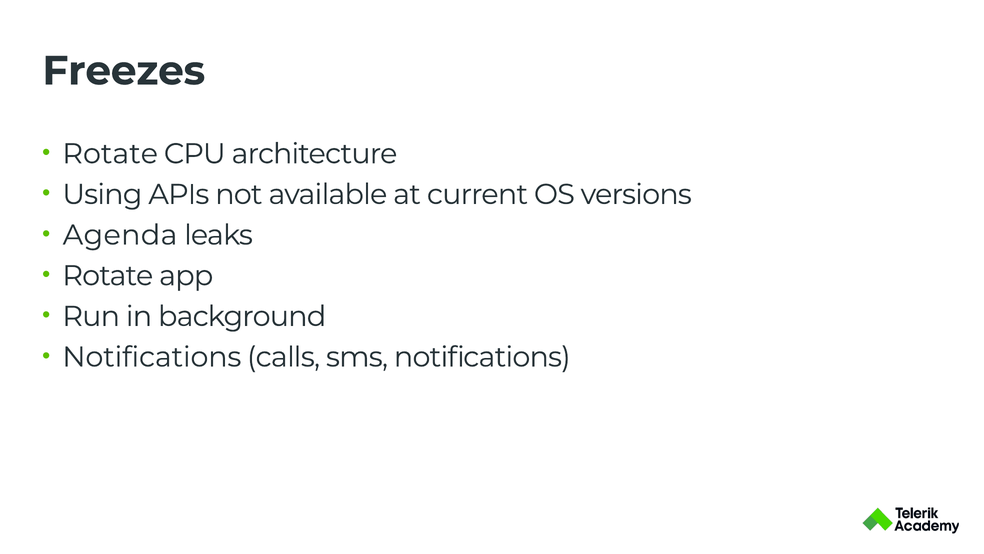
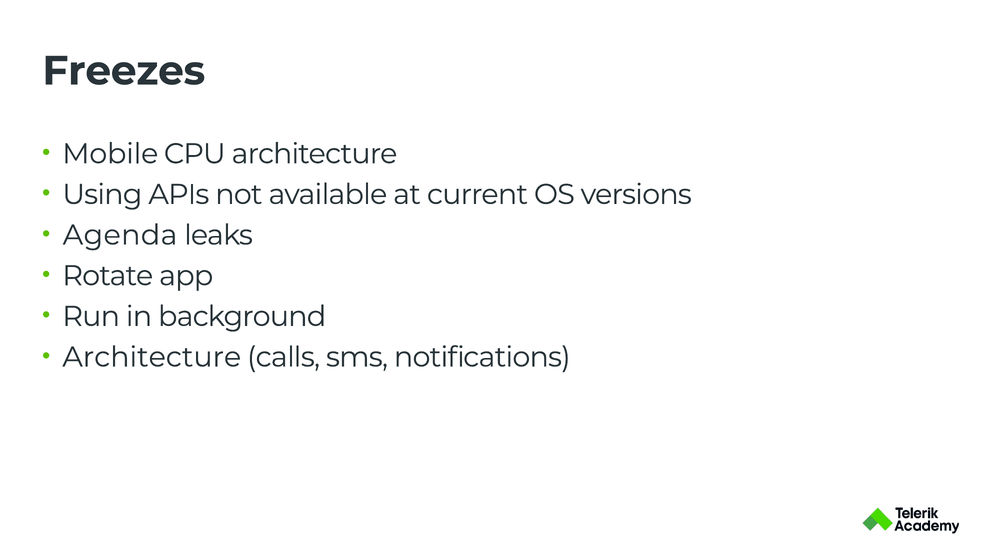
Rotate: Rotate -> Mobile (110, 154)
Notifications: Notifications -> Architecture (152, 357)
